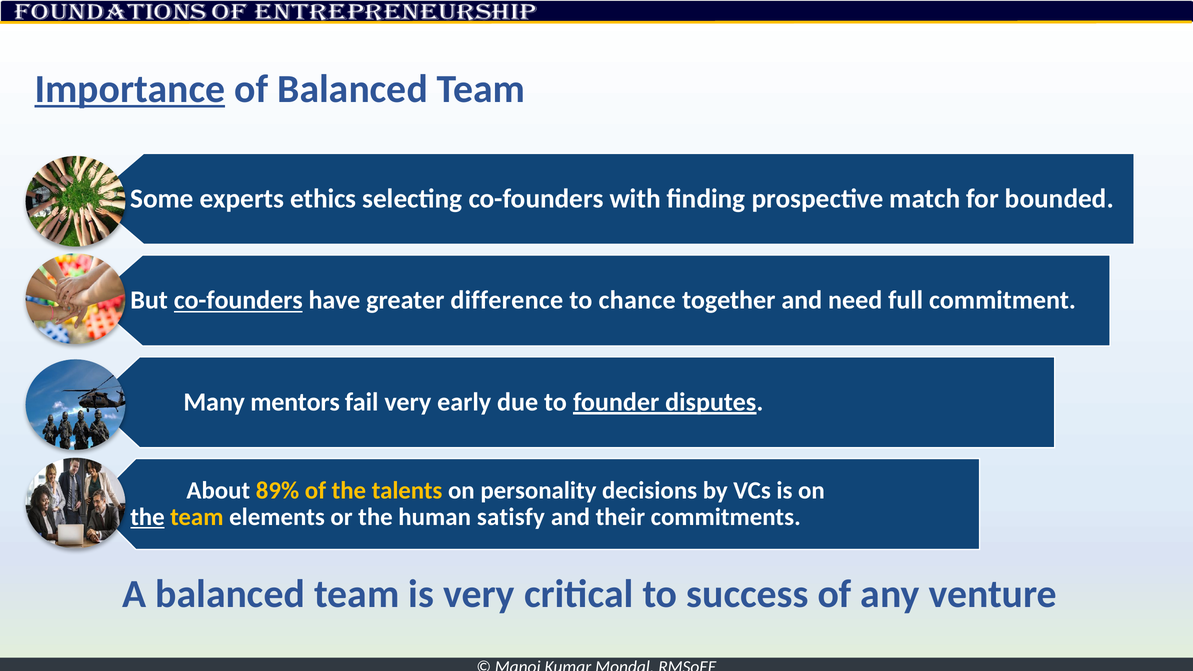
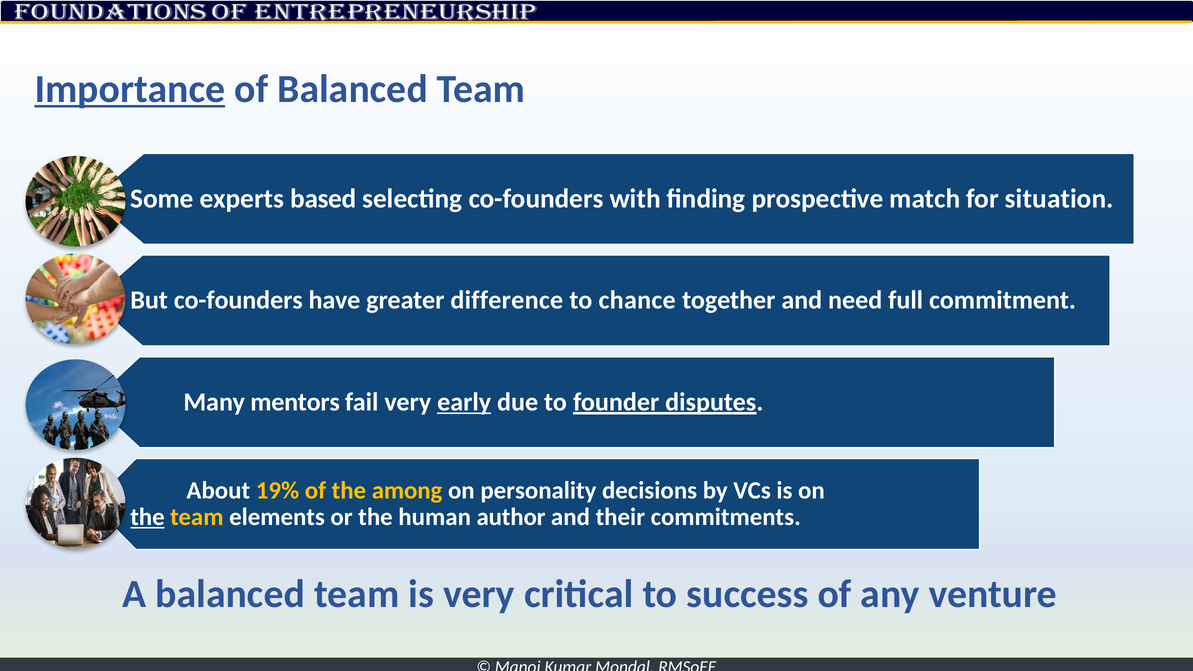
ethics: ethics -> based (323, 199)
bounded: bounded -> situation (1059, 199)
co-founders underline: present -> none (238, 300)
early underline: none -> present (464, 402)
89%: 89% -> 19% (278, 490)
talents: talents -> among (407, 490)
satisfy: satisfy -> author (511, 517)
